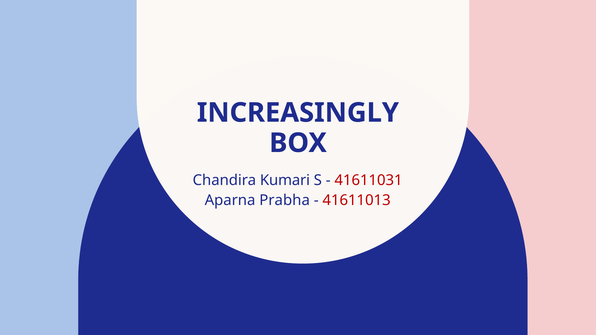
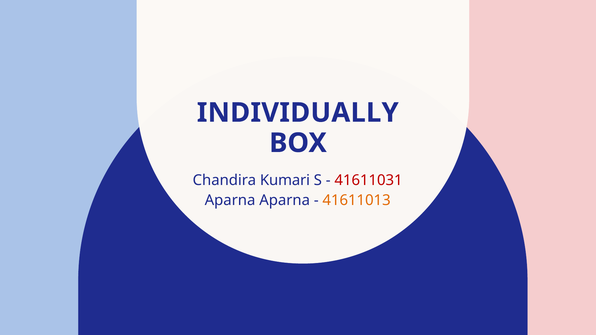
INCREASINGLY: INCREASINGLY -> INDIVIDUALLY (298, 113)
Aparna Prabha: Prabha -> Aparna (285, 200)
41611013 colour: red -> orange (357, 200)
